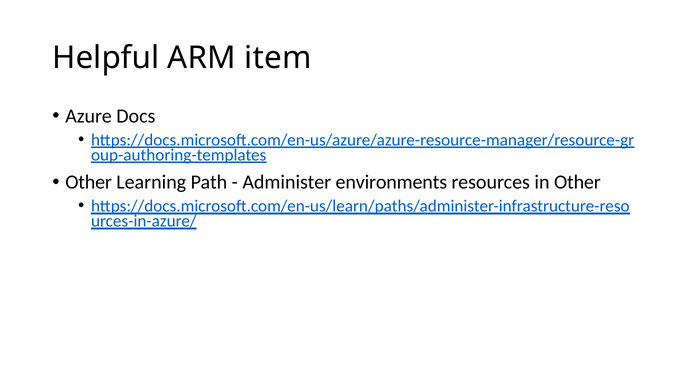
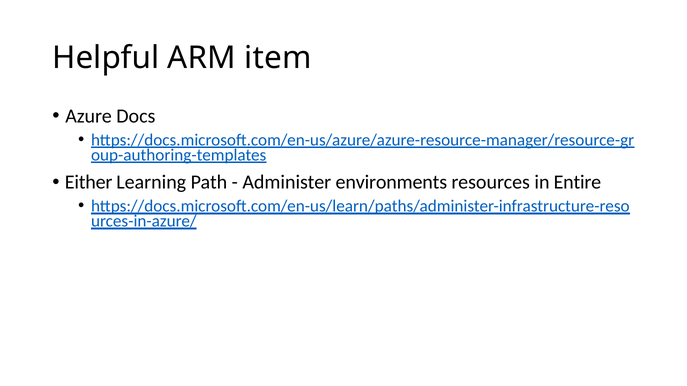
Other: Other -> Either (89, 182)
in Other: Other -> Entire (577, 182)
